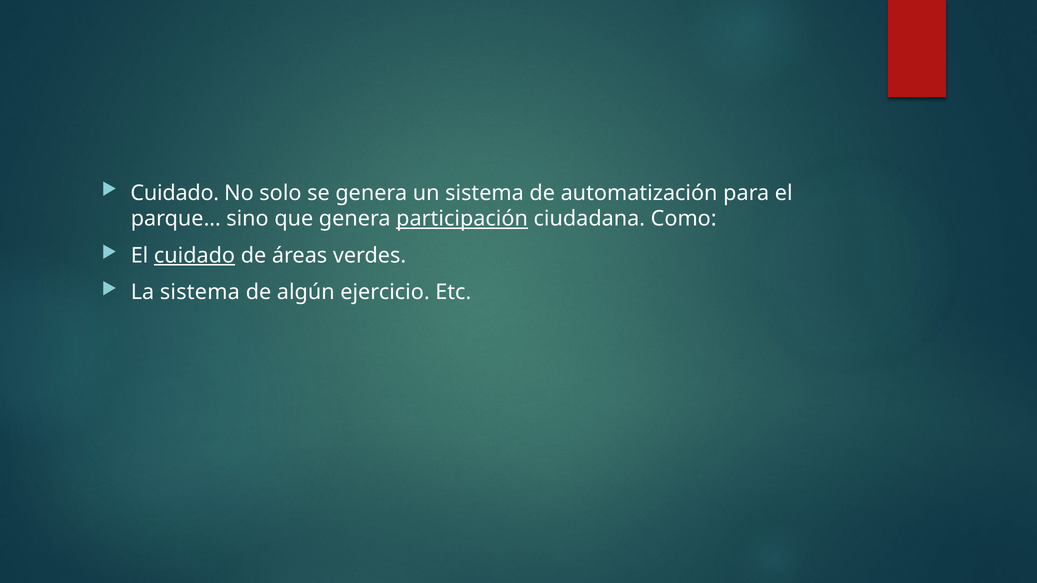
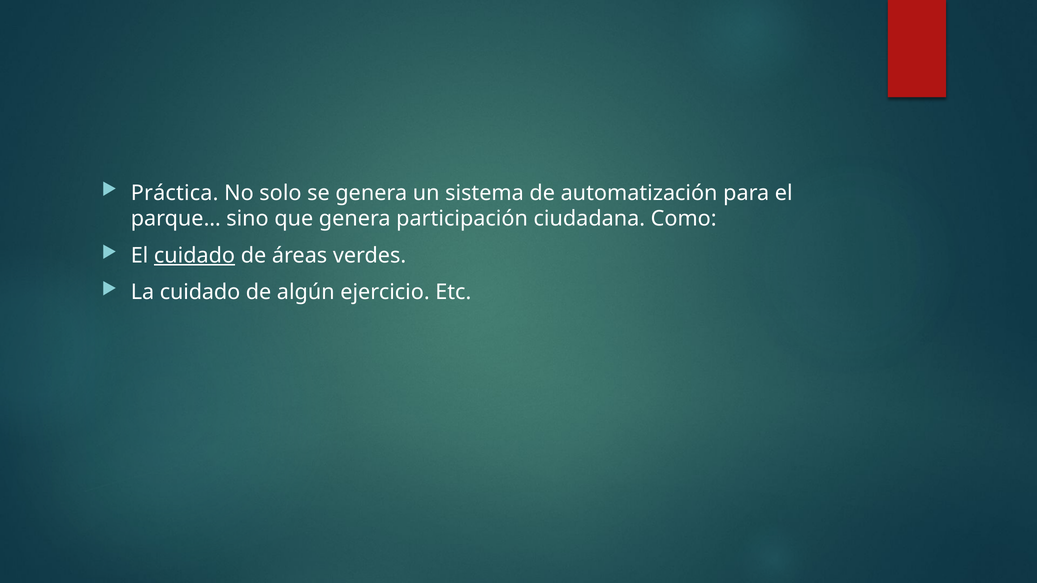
Cuidado: Cuidado -> Práctica (175, 193)
participación underline: present -> none (462, 219)
La sistema: sistema -> cuidado (200, 292)
